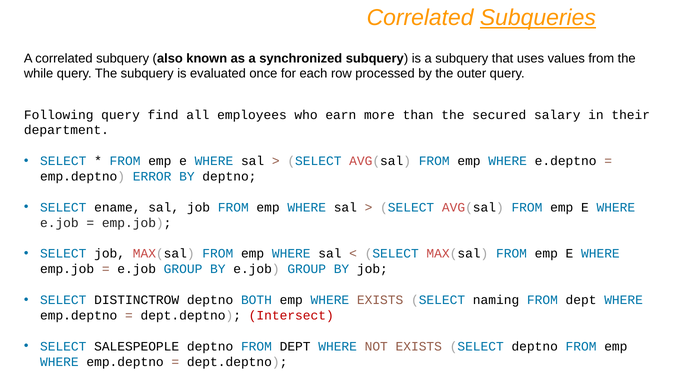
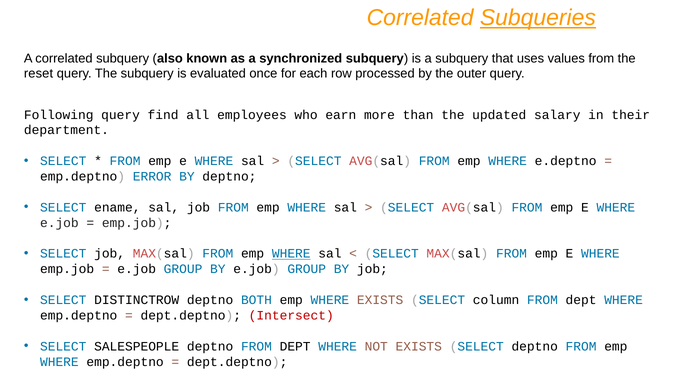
while: while -> reset (39, 74)
secured: secured -> updated (499, 115)
WHERE underline: none -> present (291, 254)
naming: naming -> column (496, 300)
